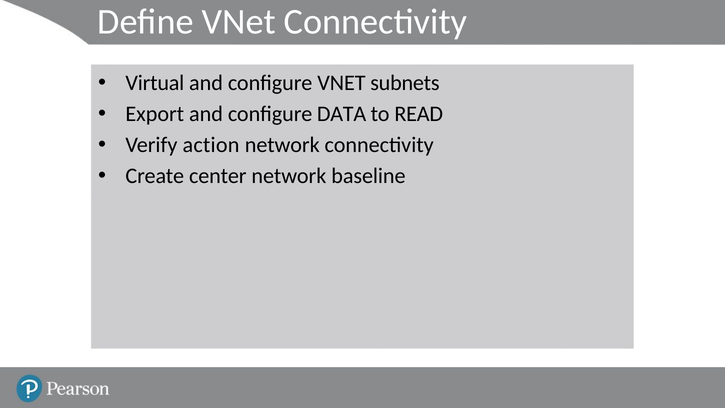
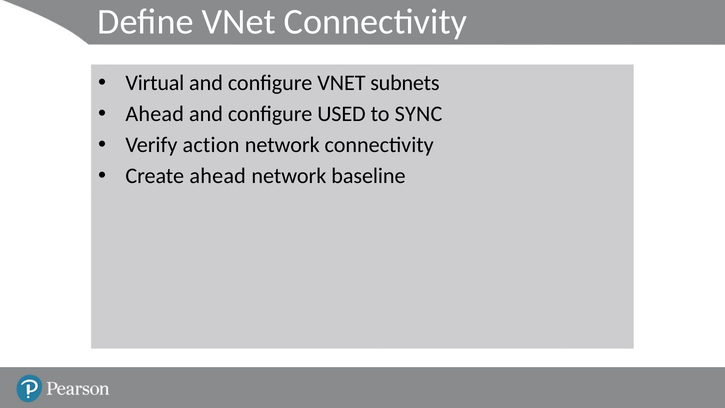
Export: Export -> Ahead (155, 114)
DATA: DATA -> USED (342, 114)
READ: READ -> SYNC (419, 114)
Create center: center -> ahead (218, 176)
